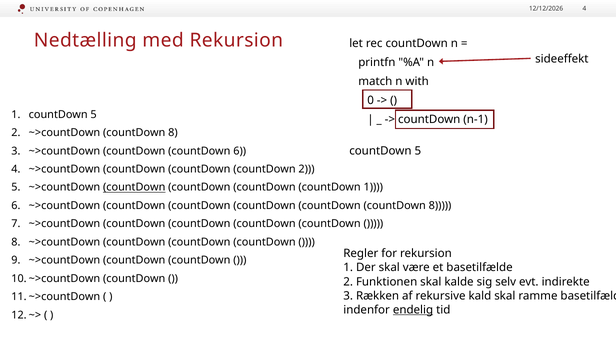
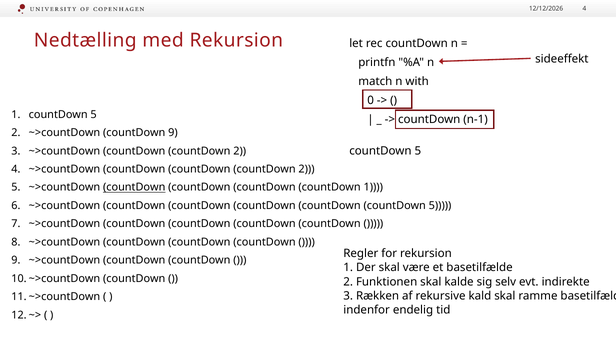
~>countDown countDown 8: 8 -> 9 (173, 132)
~>countDown countDown countDown 6: 6 -> 2 (240, 151)
countDown countDown 8: 8 -> 5 (440, 205)
endelig underline: present -> none (413, 309)
